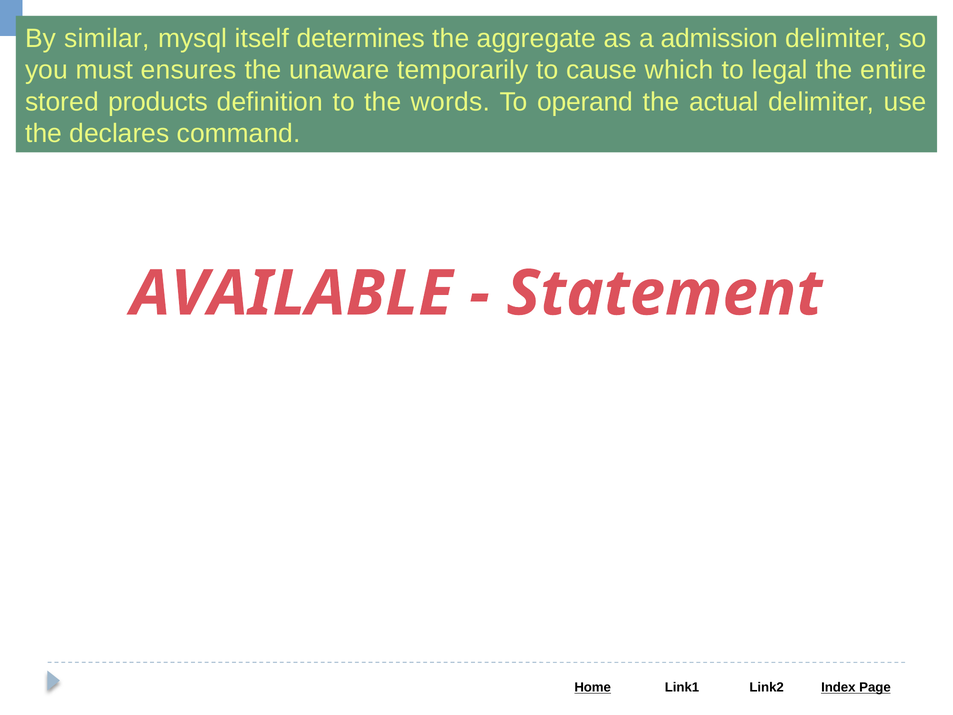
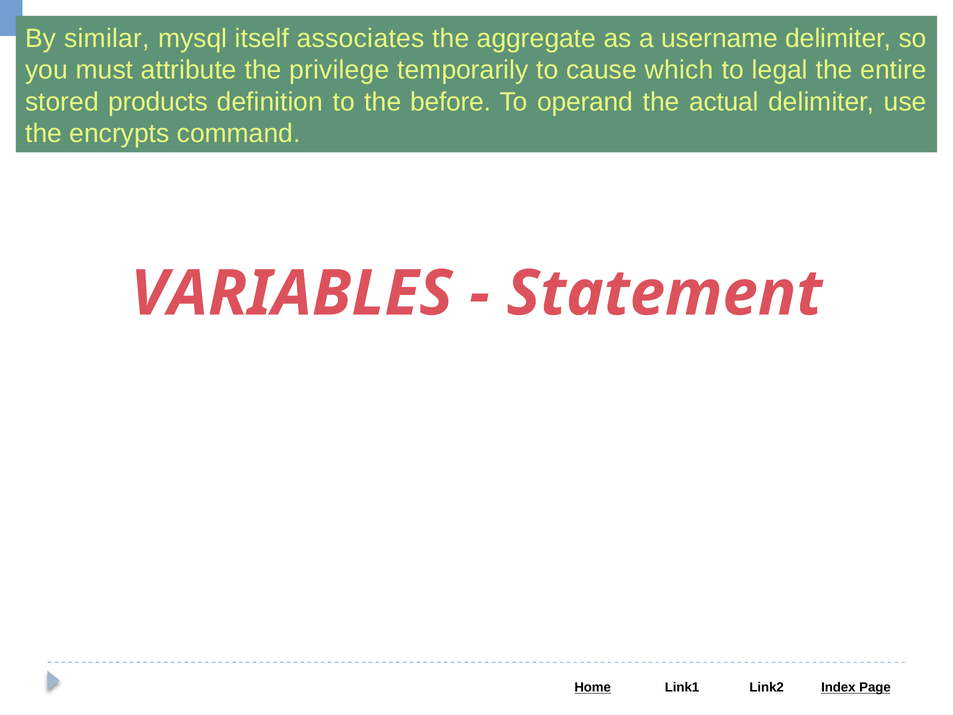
determines: determines -> associates (361, 38)
admission: admission -> username (719, 38)
ensures: ensures -> attribute (189, 70)
unaware: unaware -> privilege (339, 70)
words: words -> before (451, 102)
declares: declares -> encrypts (119, 134)
AVAILABLE: AVAILABLE -> VARIABLES (292, 293)
